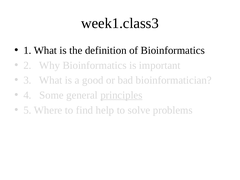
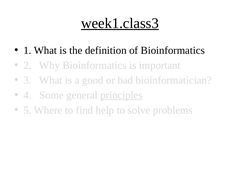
week1.class3 underline: none -> present (120, 23)
